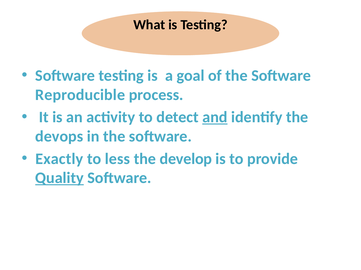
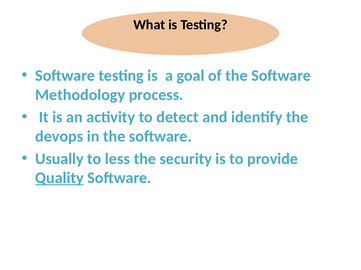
Reproducible: Reproducible -> Methodology (80, 95)
and underline: present -> none (215, 117)
Exactly: Exactly -> Usually (59, 159)
develop: develop -> security (186, 159)
